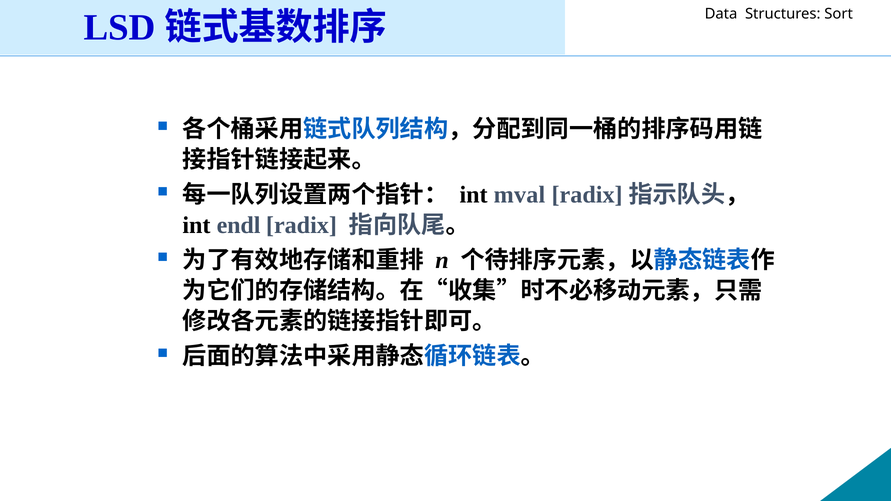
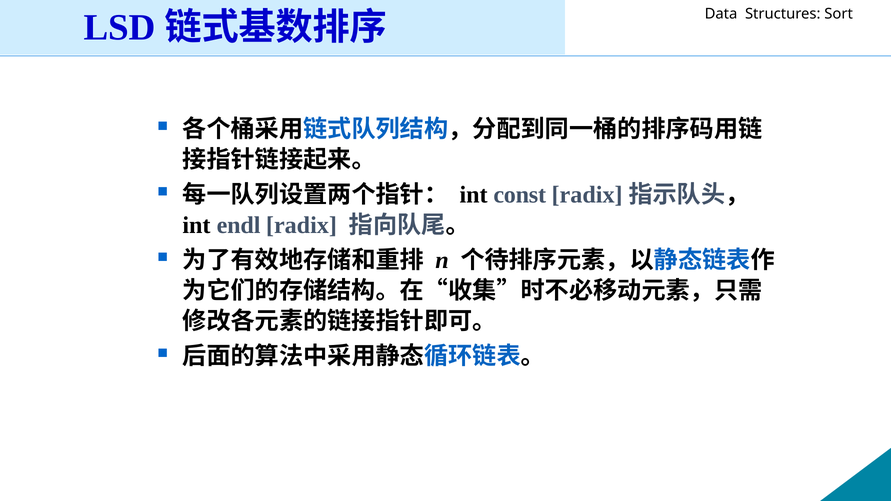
mval: mval -> const (520, 195)
